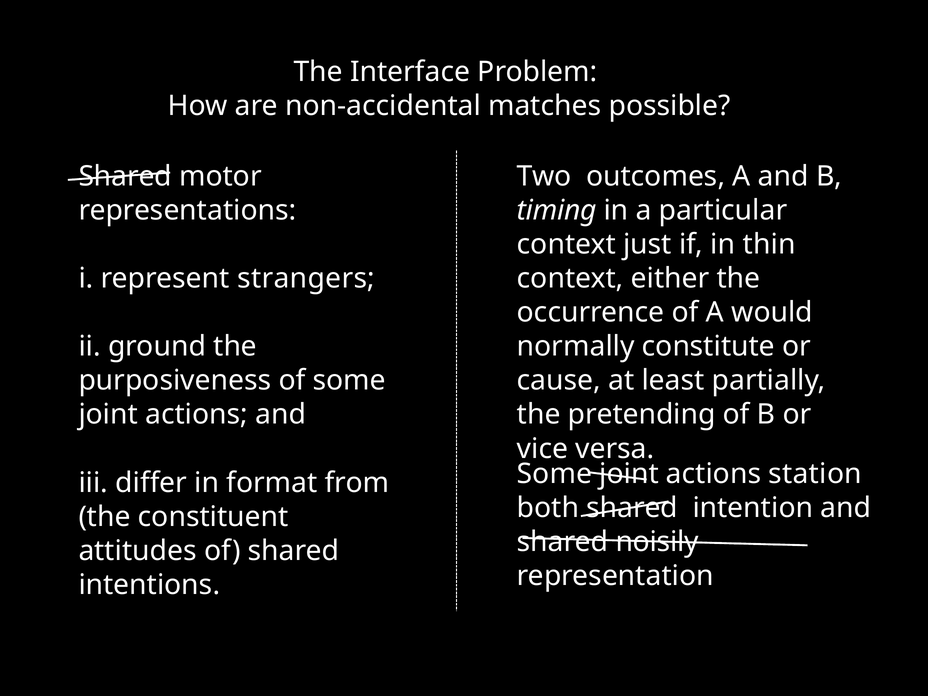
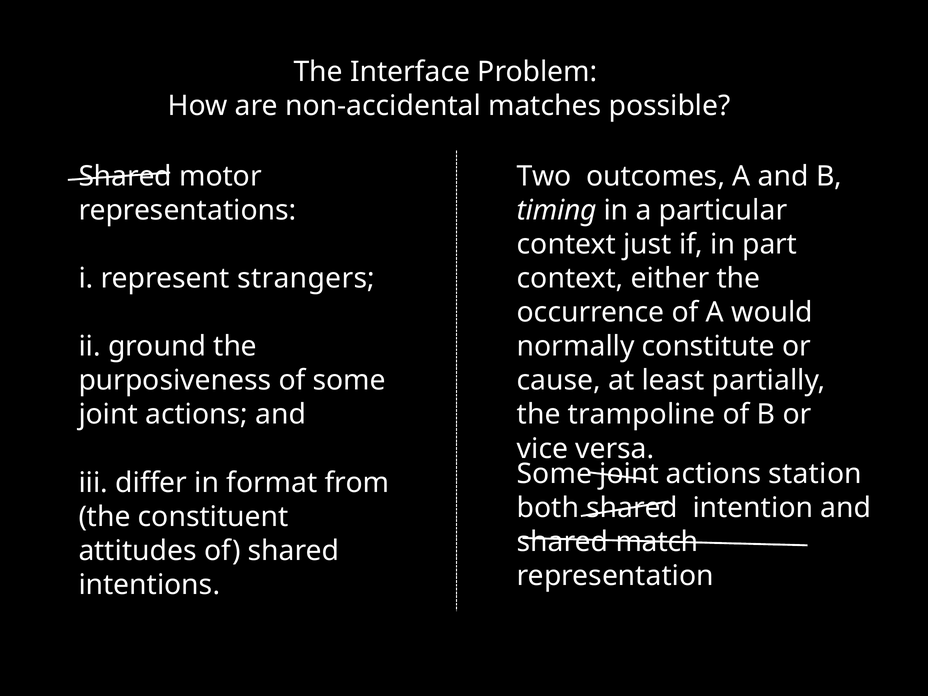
thin: thin -> part (770, 245)
pretending: pretending -> trampoline (642, 415)
noisily: noisily -> match (657, 542)
